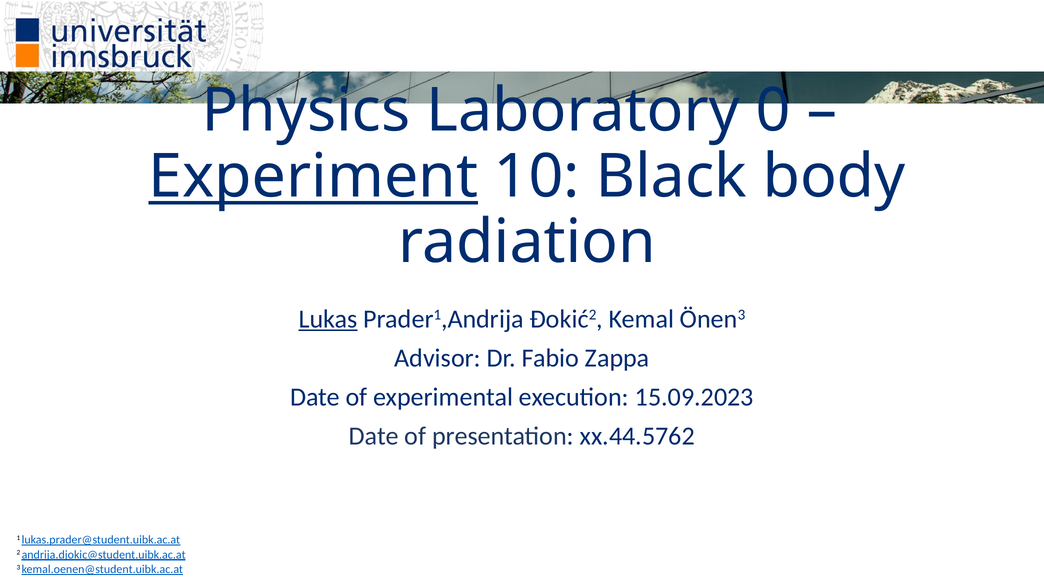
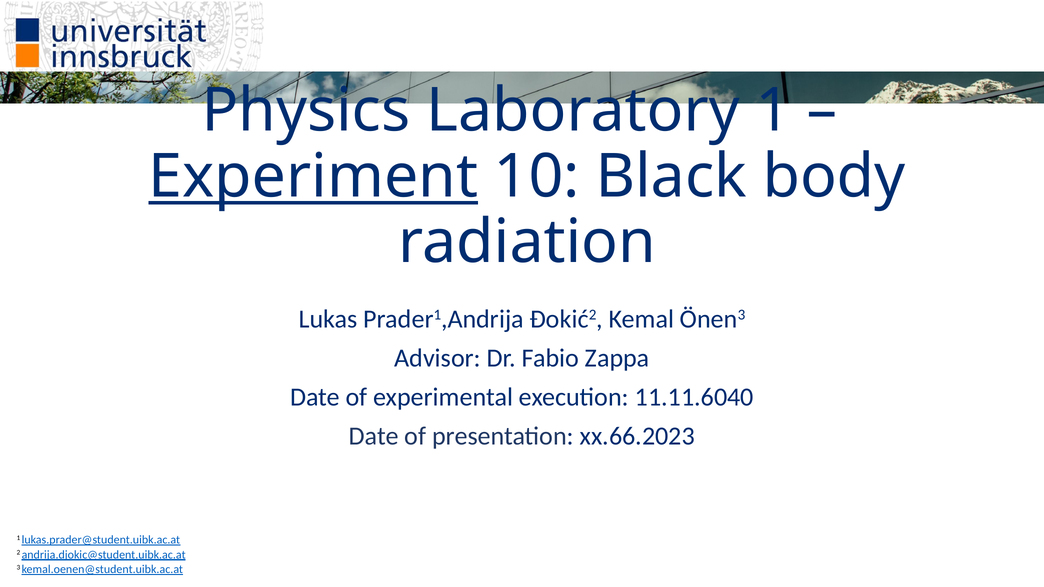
Laboratory 0: 0 -> 1 (773, 111)
Lukas underline: present -> none (328, 319)
15.09.2023: 15.09.2023 -> 11.11.6040 (694, 397)
xx.44.5762: xx.44.5762 -> xx.66.2023 (637, 436)
